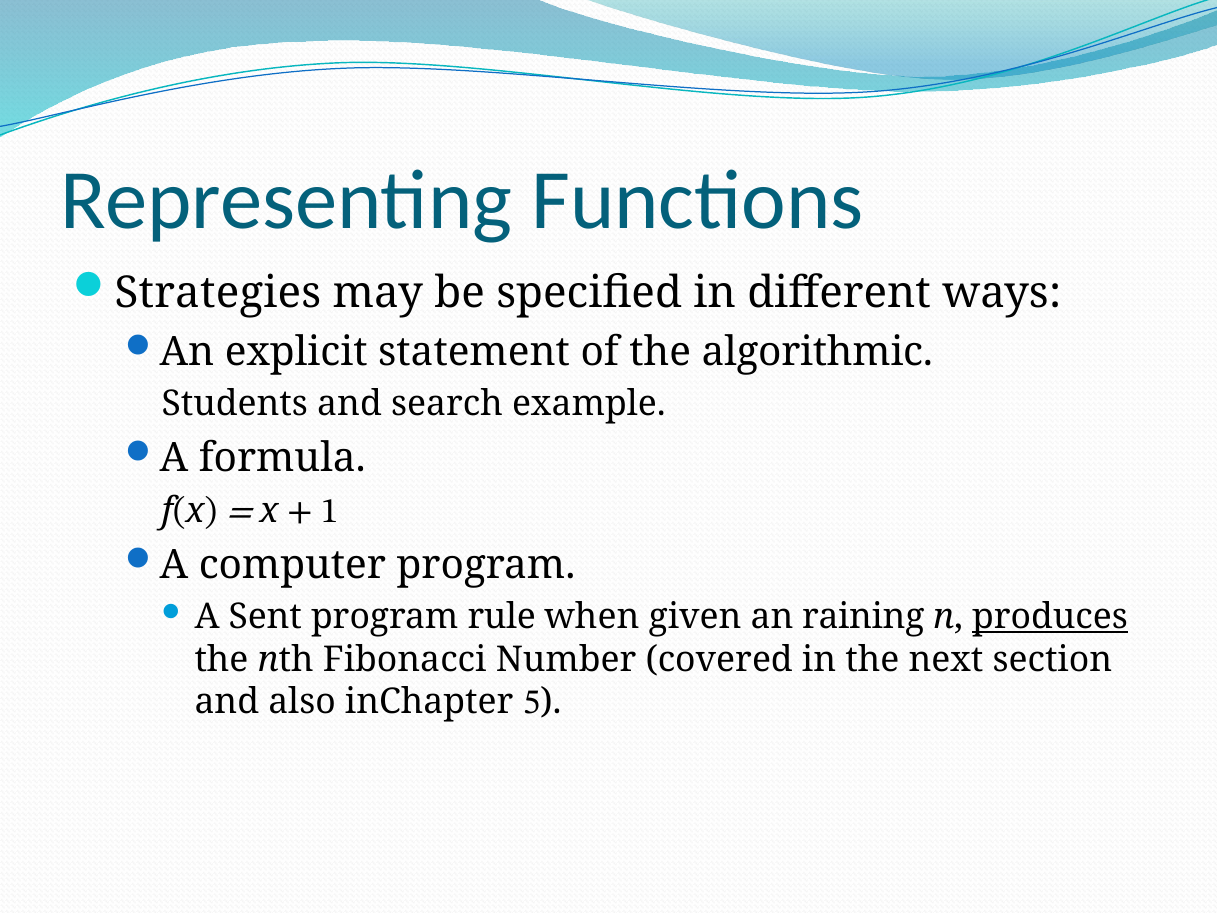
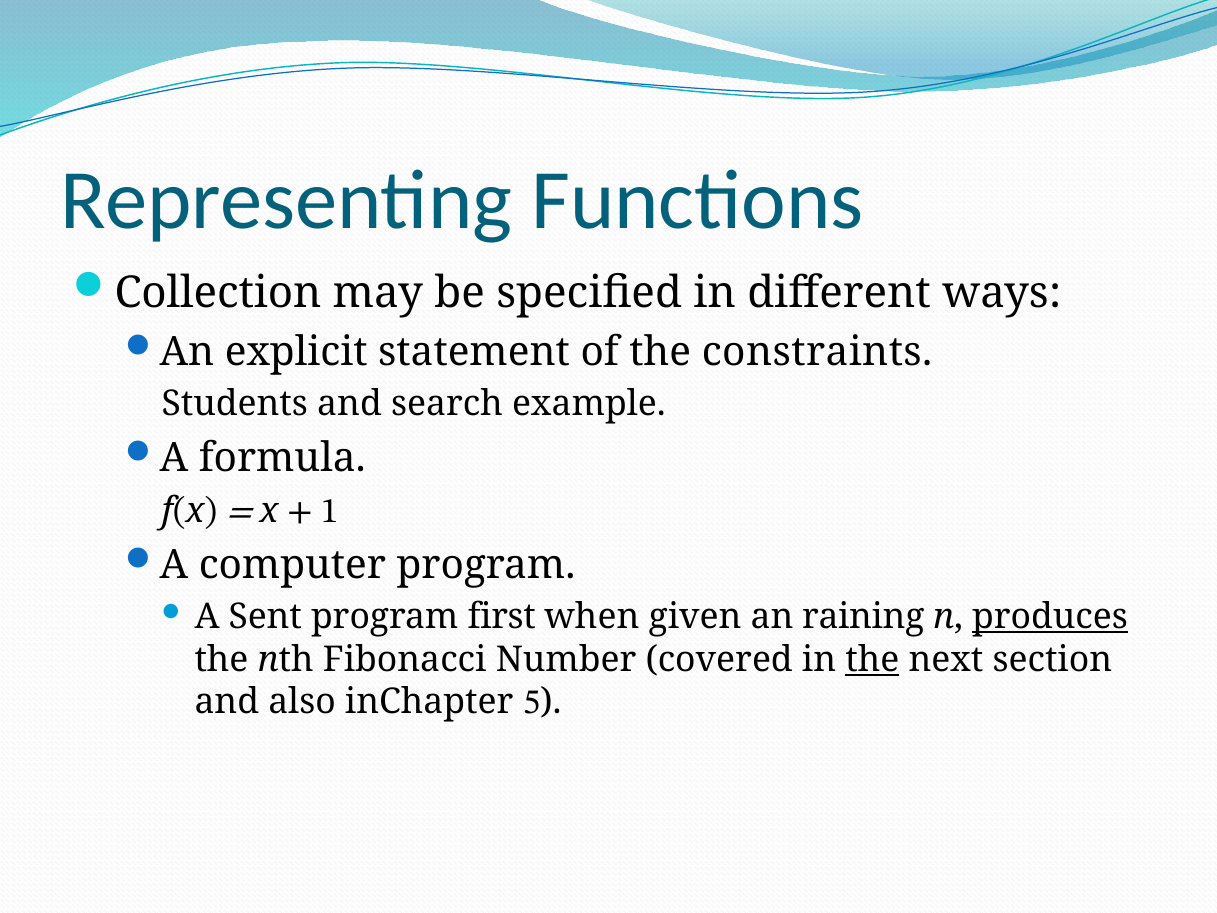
Strategies: Strategies -> Collection (218, 293)
algorithmic: algorithmic -> constraints (817, 352)
rule: rule -> first (502, 617)
the underline: none -> present (872, 659)
